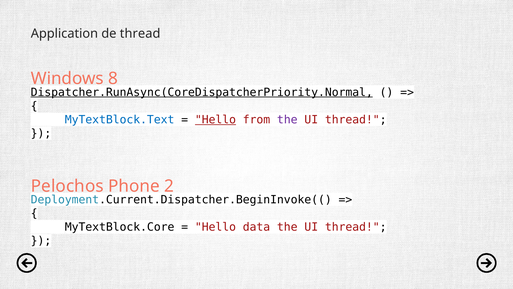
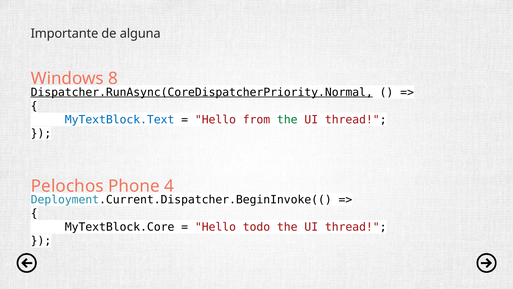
Application: Application -> Importante (64, 34)
de thread: thread -> alguna (140, 34)
Hello underline: present -> none (215, 119)
the colour: purple -> green (287, 119)
2: 2 -> 4 (169, 186)
data: data -> todo (256, 227)
